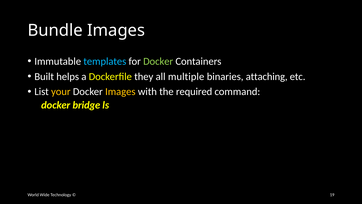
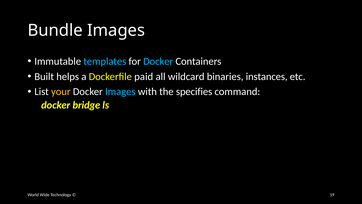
Docker colour: light green -> light blue (158, 61)
they: they -> paid (144, 76)
multiple: multiple -> wildcard (186, 76)
attaching: attaching -> instances (267, 76)
Images colour: yellow -> light blue (120, 92)
required: required -> specifies (194, 92)
